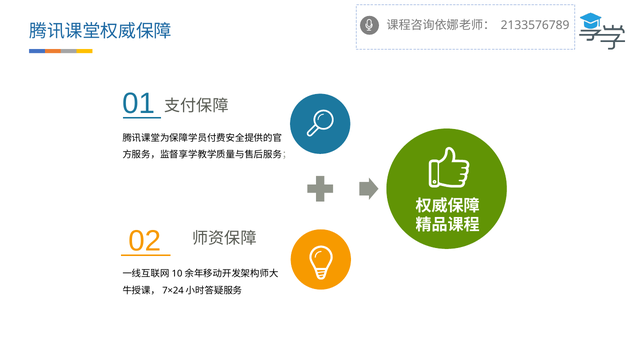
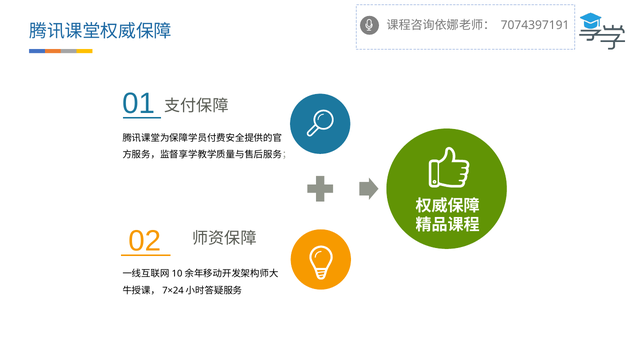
2133576789: 2133576789 -> 7074397191 (535, 25)
